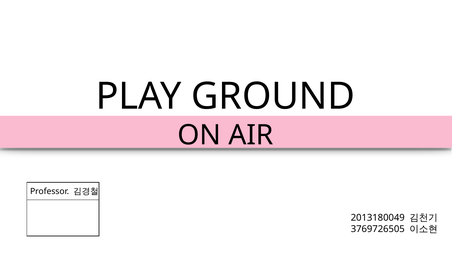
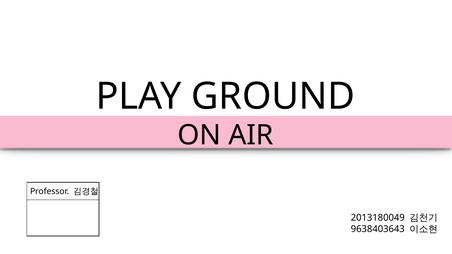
3769726505: 3769726505 -> 9638403643 (378, 229)
